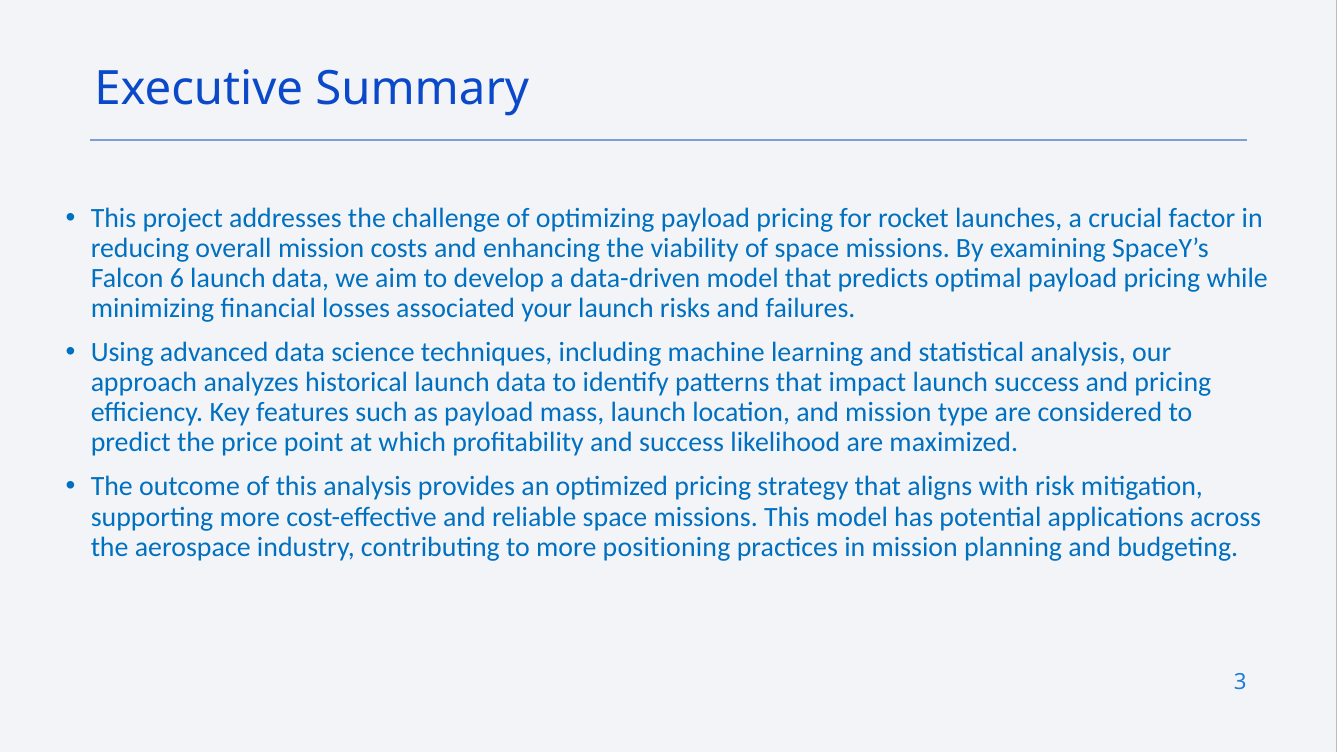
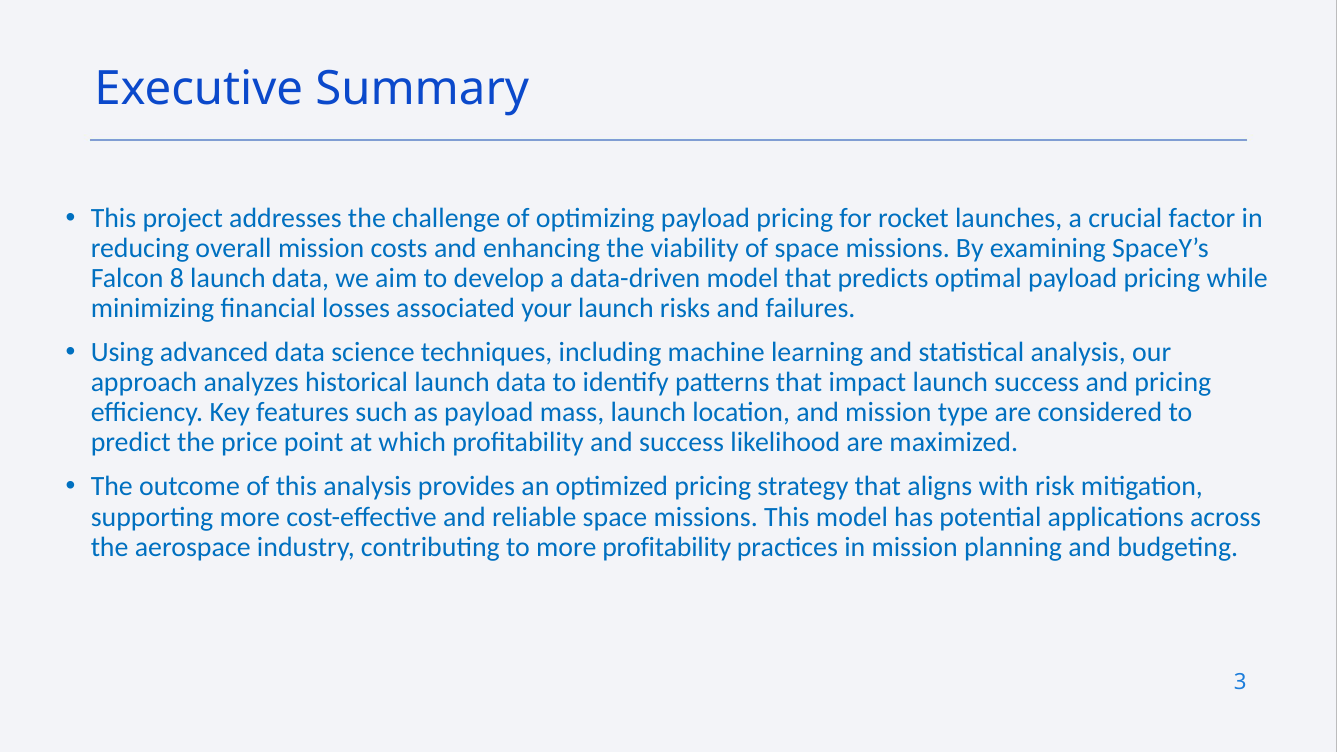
6: 6 -> 8 (177, 278)
more positioning: positioning -> profitability (667, 547)
